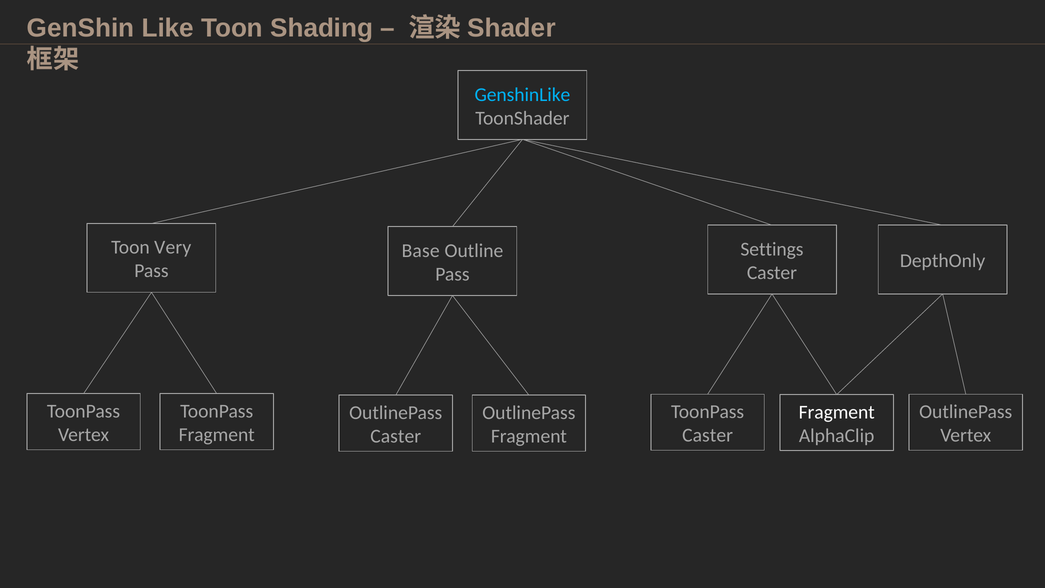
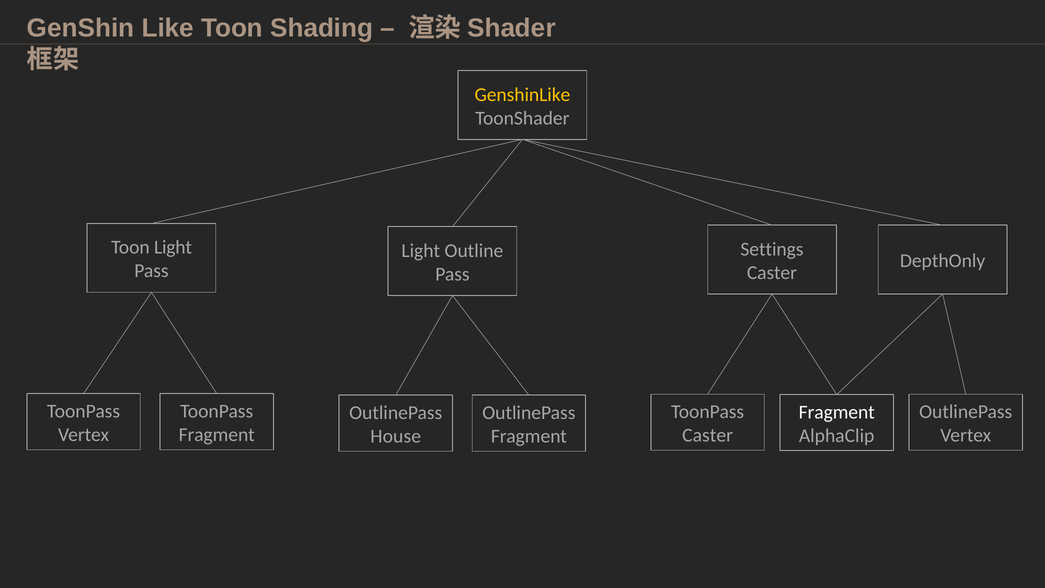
GenshinLike colour: light blue -> yellow (522, 95)
Toon Very: Very -> Light (173, 247)
Base: Base -> Light (421, 251)
Caster: Caster -> House (396, 436)
